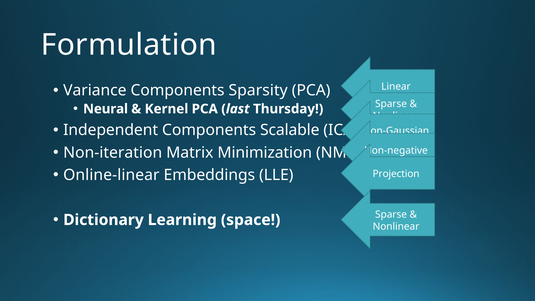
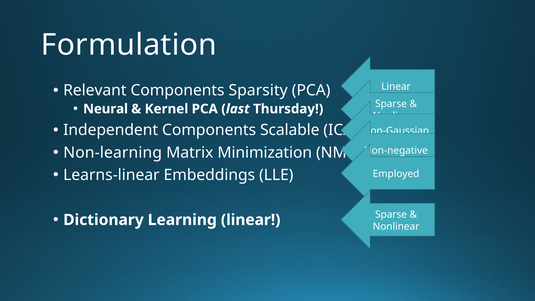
Variance: Variance -> Relevant (95, 90)
Non-iteration: Non-iteration -> Non-learning (113, 153)
Online-linear: Online-linear -> Learns-linear (111, 175)
Projection: Projection -> Employed (396, 174)
Learning space: space -> linear (251, 220)
